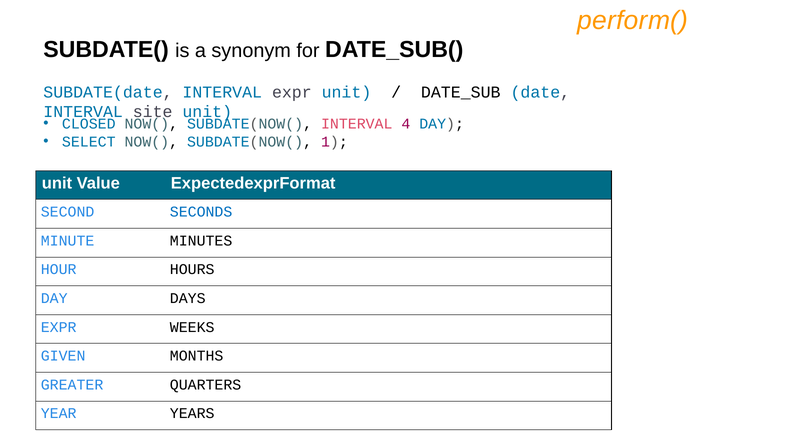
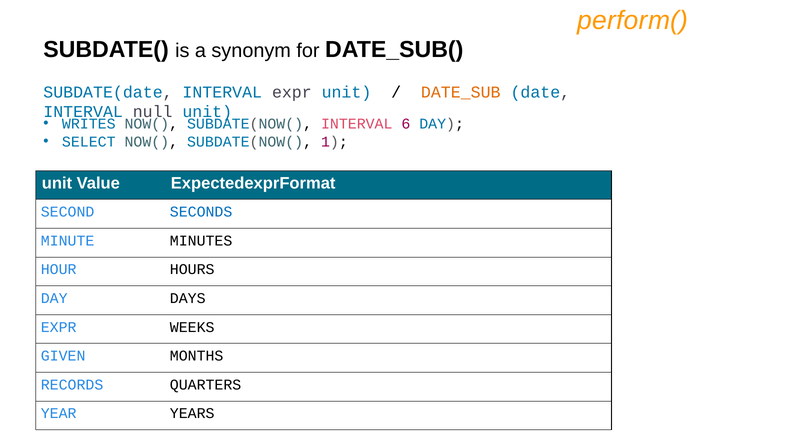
DATE_SUB colour: black -> orange (461, 92)
site: site -> null (153, 112)
CLOSED: CLOSED -> WRITES (89, 124)
4: 4 -> 6 (406, 124)
GREATER: GREATER -> RECORDS (72, 384)
